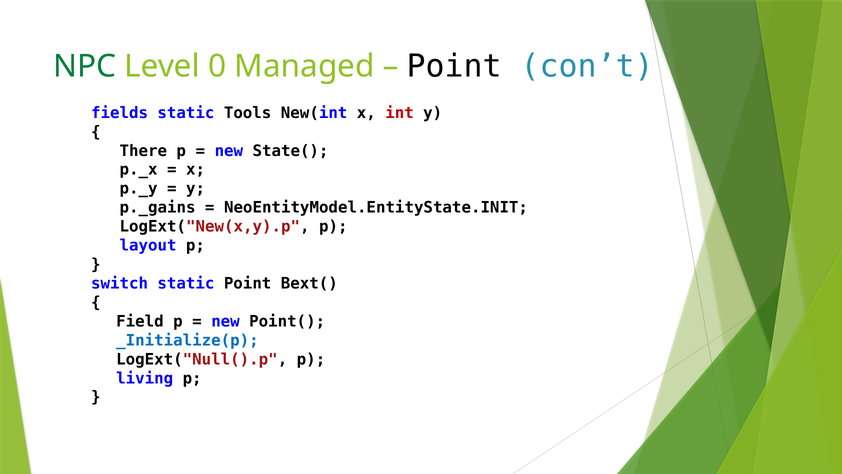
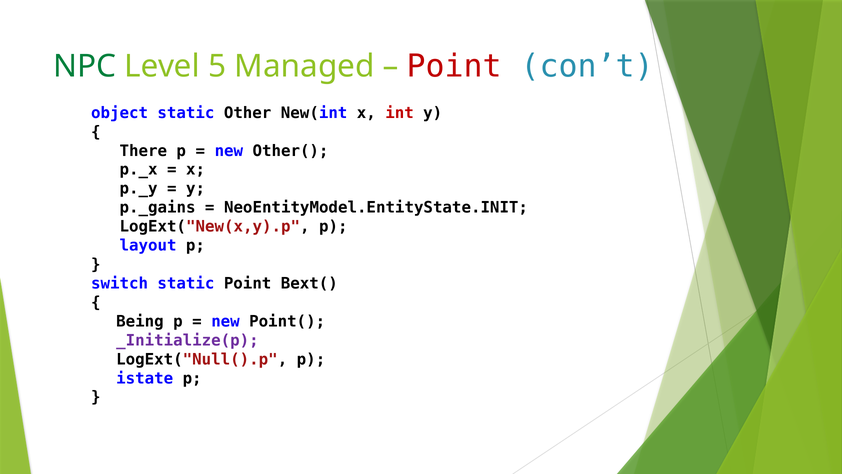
0: 0 -> 5 (217, 66)
Point colour: black -> red (454, 66)
fields: fields -> object (120, 113)
Tools: Tools -> Other (248, 113)
State(: State( -> Other( (291, 151)
Field: Field -> Being (140, 321)
_Initialize(p colour: blue -> purple (187, 340)
living: living -> istate (145, 378)
